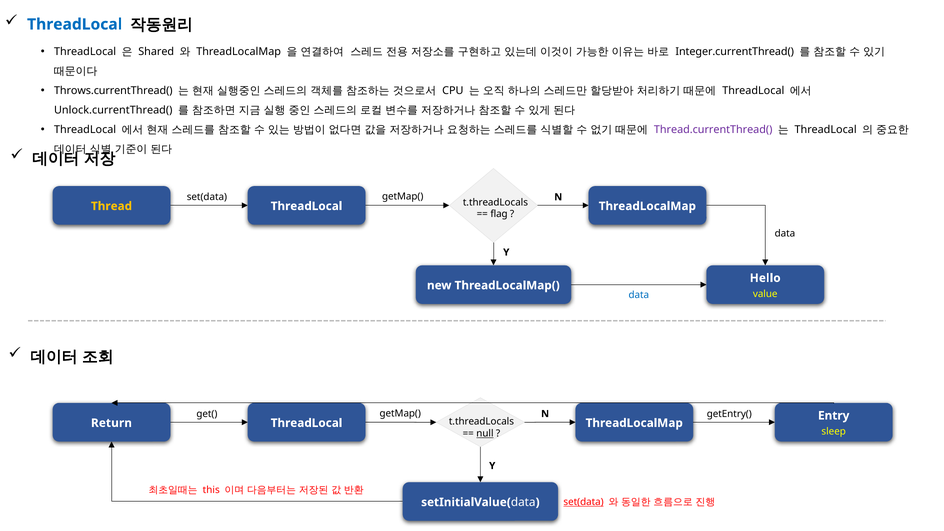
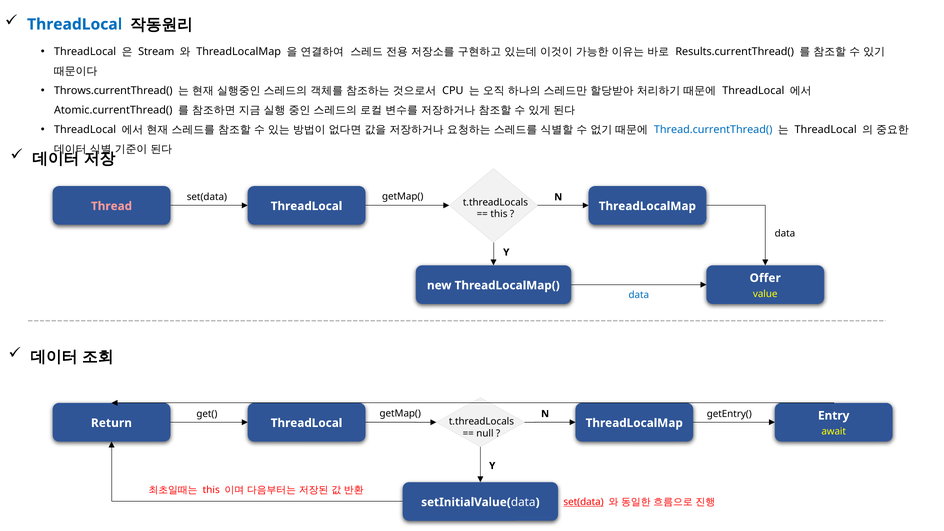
Shared: Shared -> Stream (156, 52)
Integer.currentThread(: Integer.currentThread( -> Results.currentThread( (735, 52)
Unlock.currentThread(: Unlock.currentThread( -> Atomic.currentThread( (113, 110)
Thread.currentThread( colour: purple -> blue (713, 130)
Thread colour: yellow -> pink (112, 206)
flag: flag -> this (499, 214)
Hello: Hello -> Offer (765, 278)
sleep: sleep -> await (834, 431)
null underline: present -> none (485, 433)
